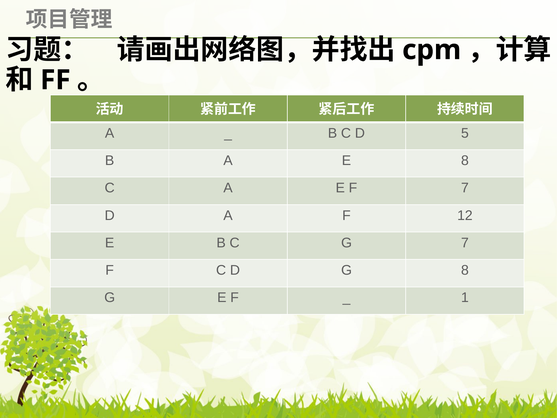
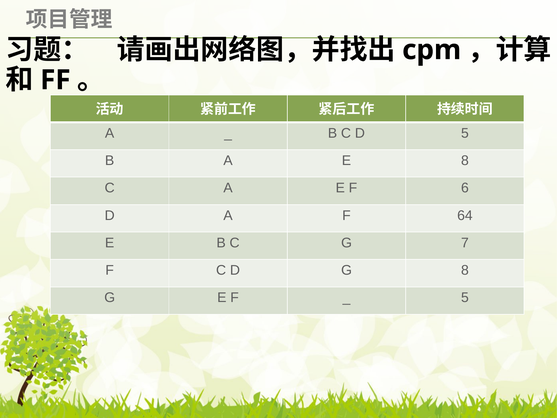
F 7: 7 -> 6 (465, 188)
12: 12 -> 64 (465, 215)
1: 1 -> 5 (465, 298)
